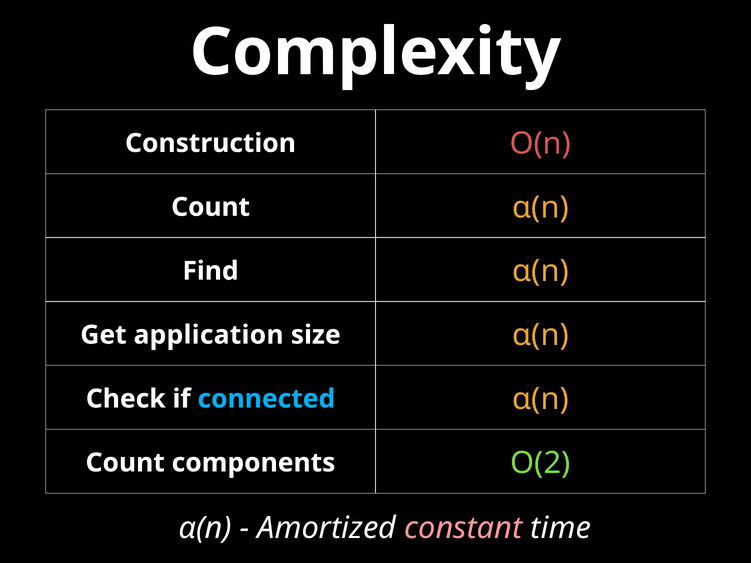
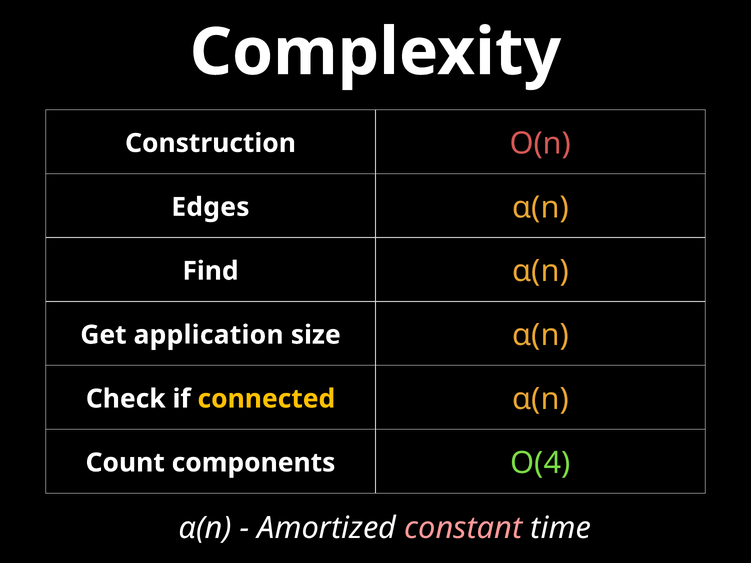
Count: Count -> Edges (210, 207)
connected colour: light blue -> yellow (266, 399)
O(2: O(2 -> O(4 (540, 463)
